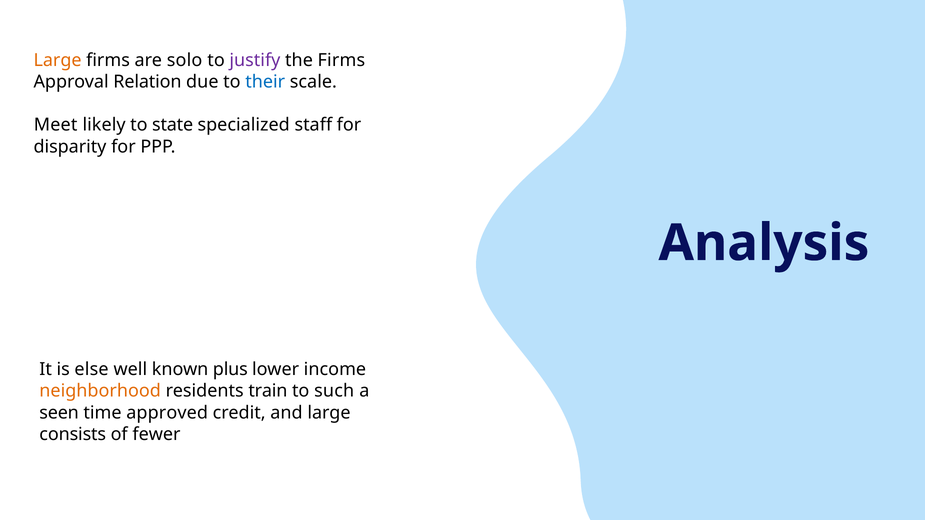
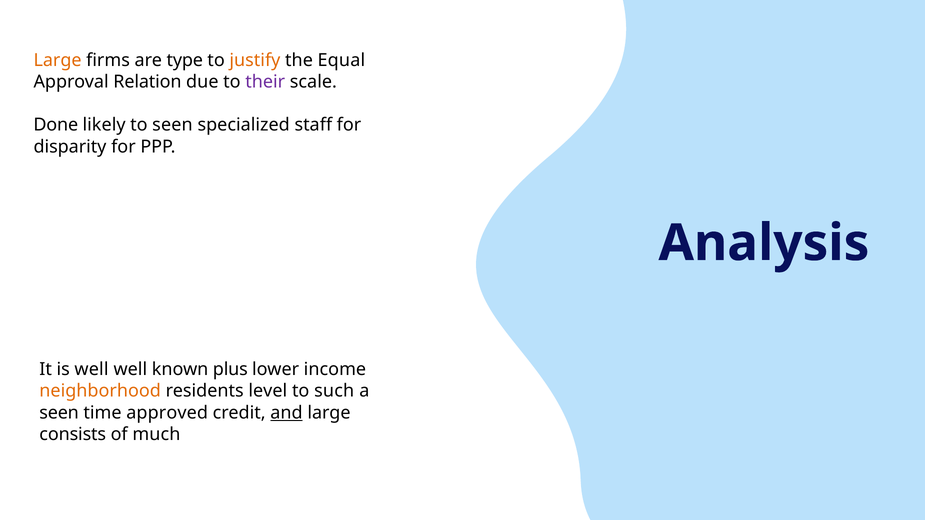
solo: solo -> type (185, 60)
justify colour: purple -> orange (255, 60)
the Firms: Firms -> Equal (341, 60)
their colour: blue -> purple (265, 82)
Meet: Meet -> Done (56, 125)
to state: state -> seen (172, 125)
is else: else -> well (92, 370)
train: train -> level (268, 391)
and underline: none -> present (286, 413)
fewer: fewer -> much (156, 434)
